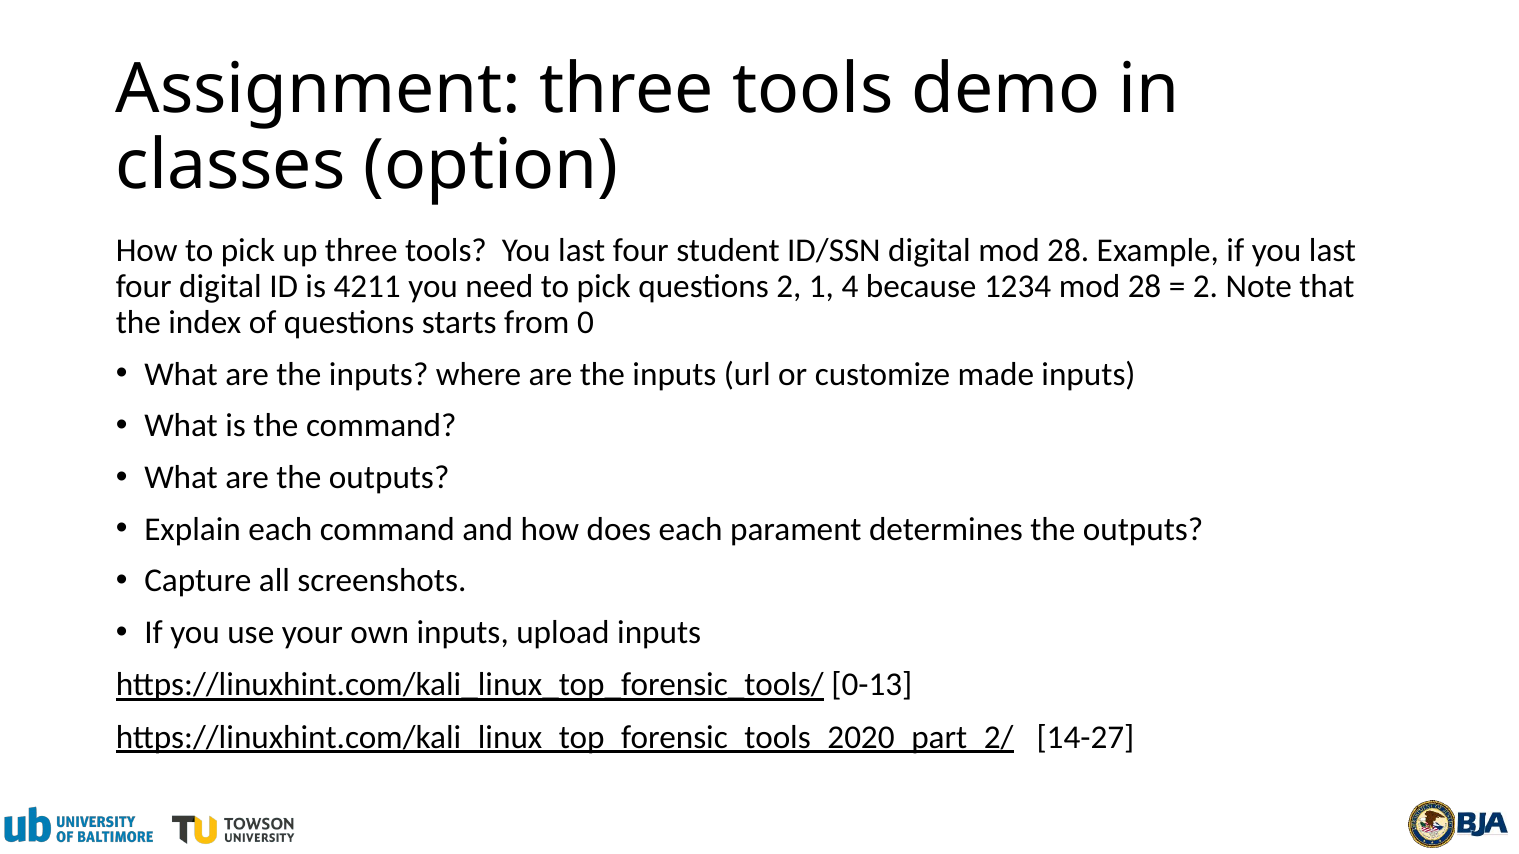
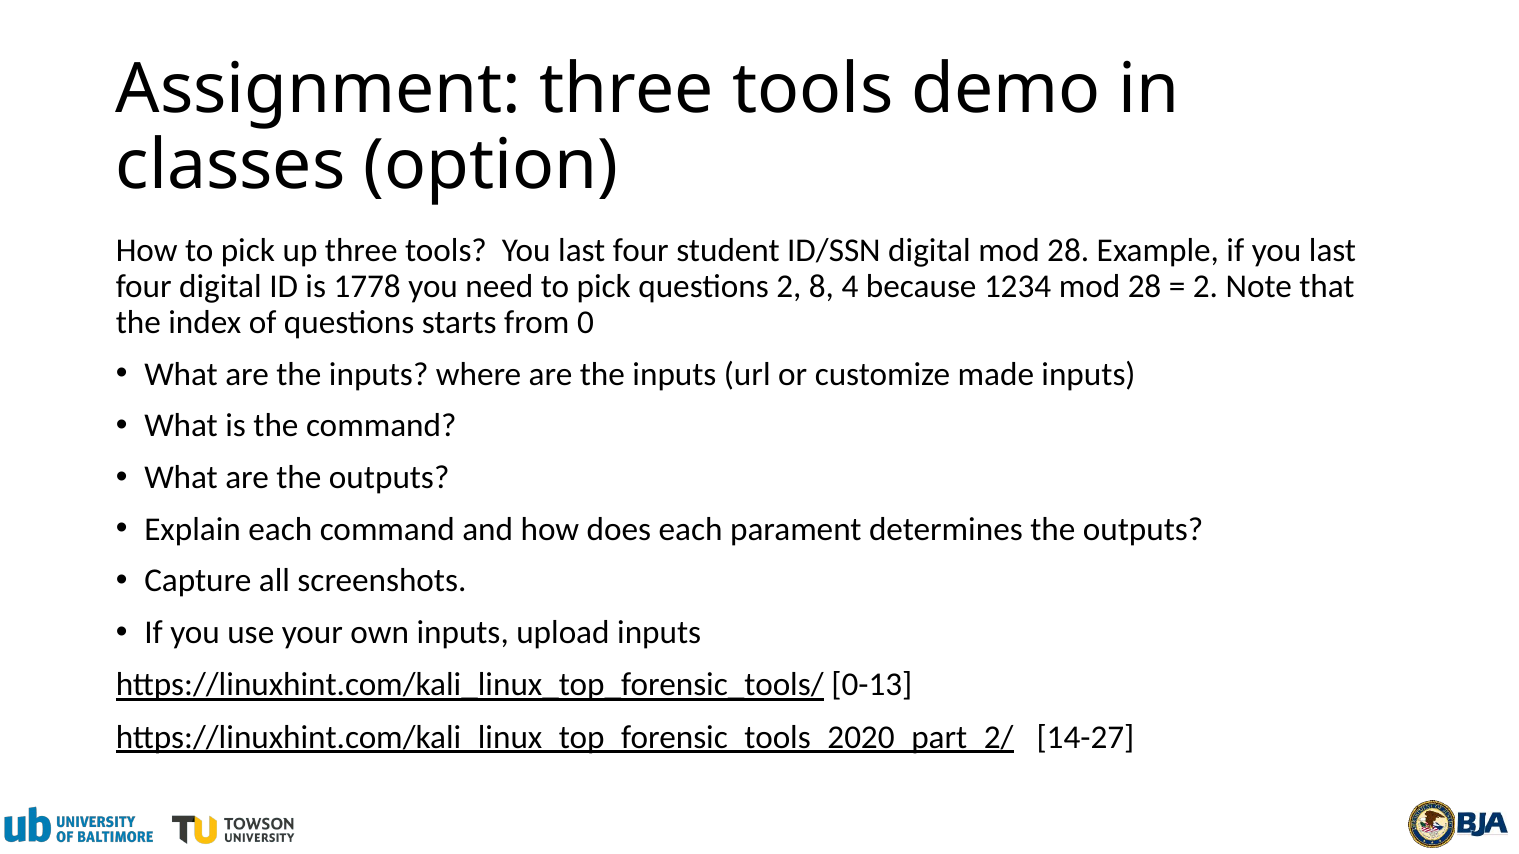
4211: 4211 -> 1778 (367, 287)
1: 1 -> 8 (821, 287)
